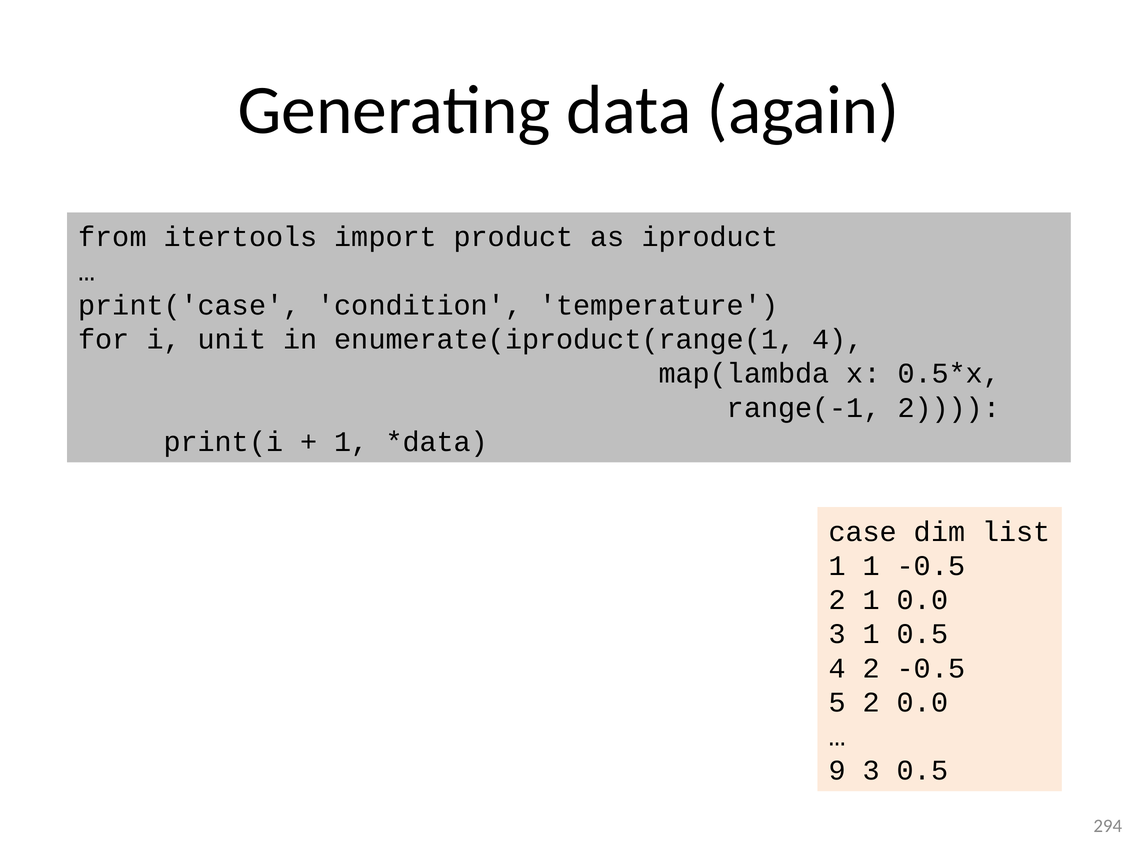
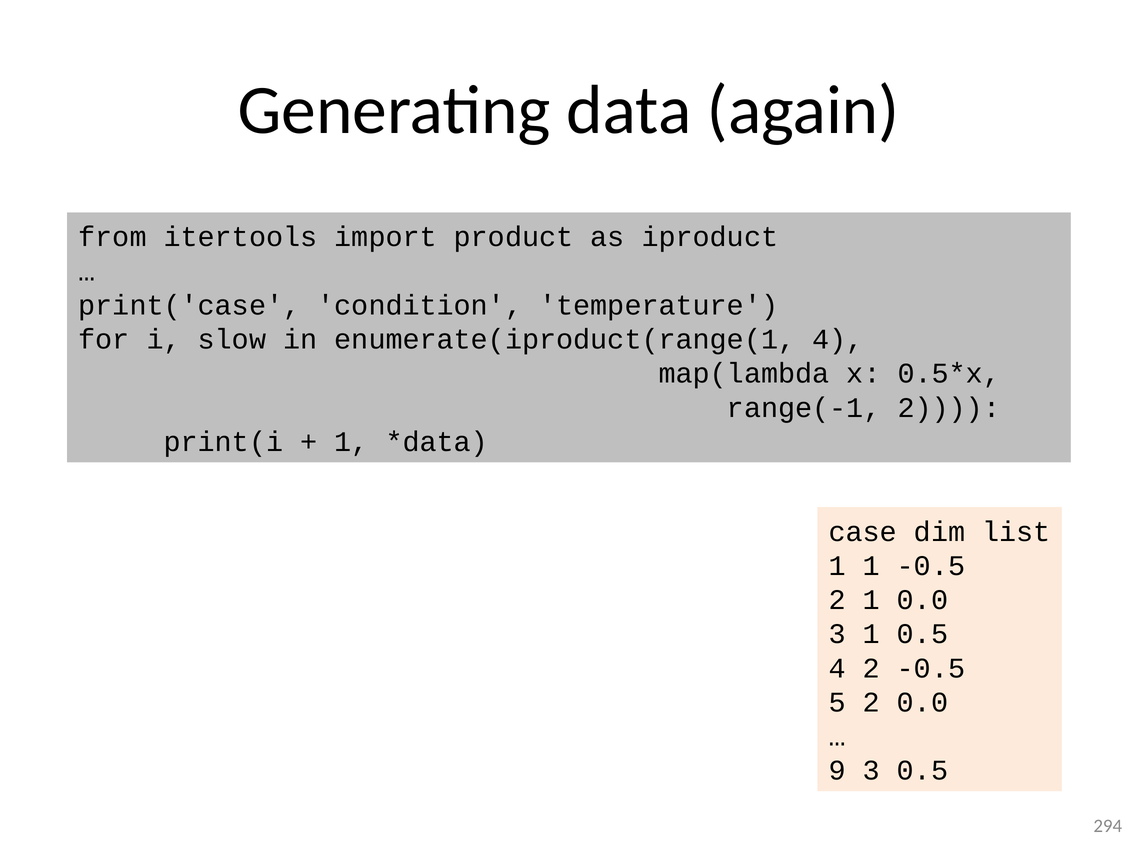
unit: unit -> slow (232, 340)
